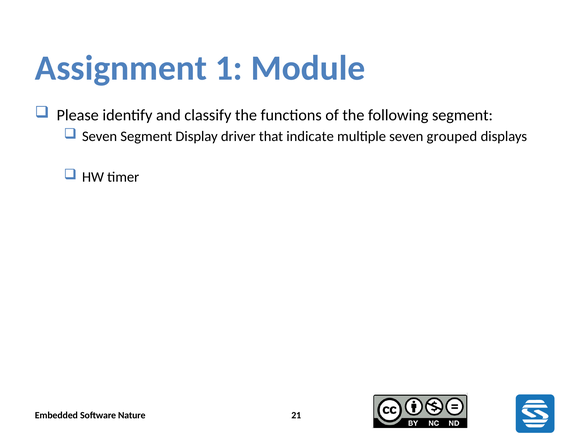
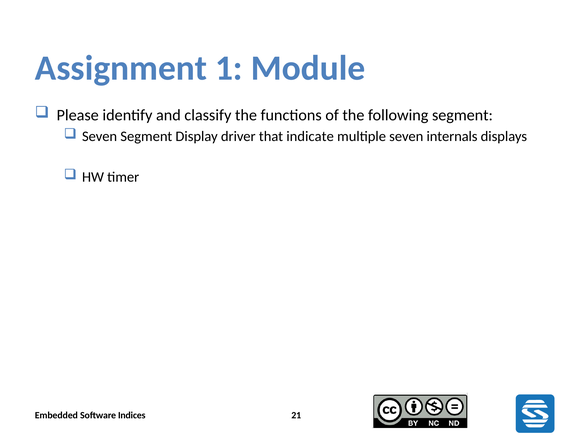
grouped: grouped -> internals (452, 137)
Nature: Nature -> Indices (132, 416)
